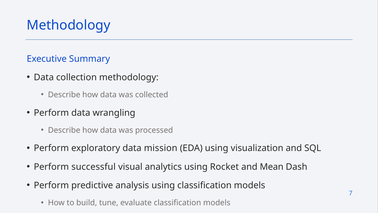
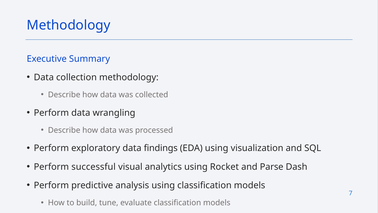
mission: mission -> findings (161, 148)
Mean: Mean -> Parse (272, 167)
